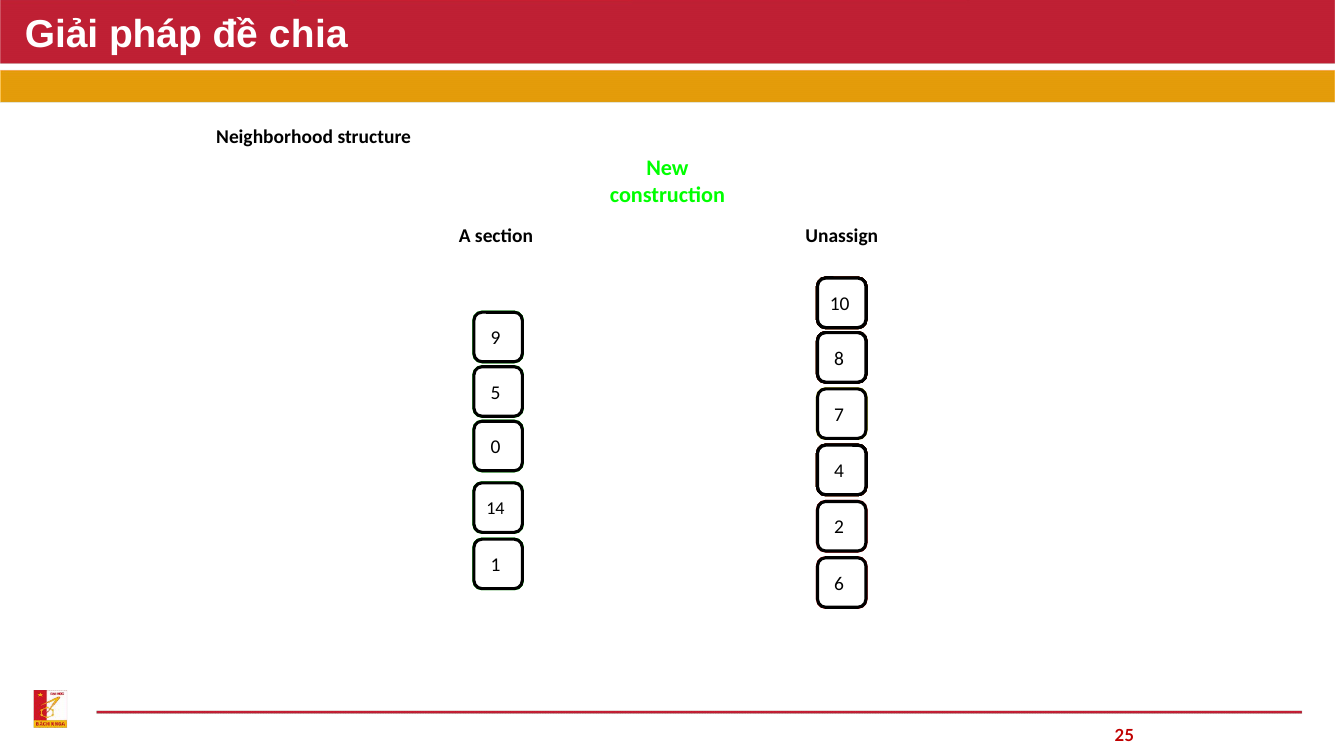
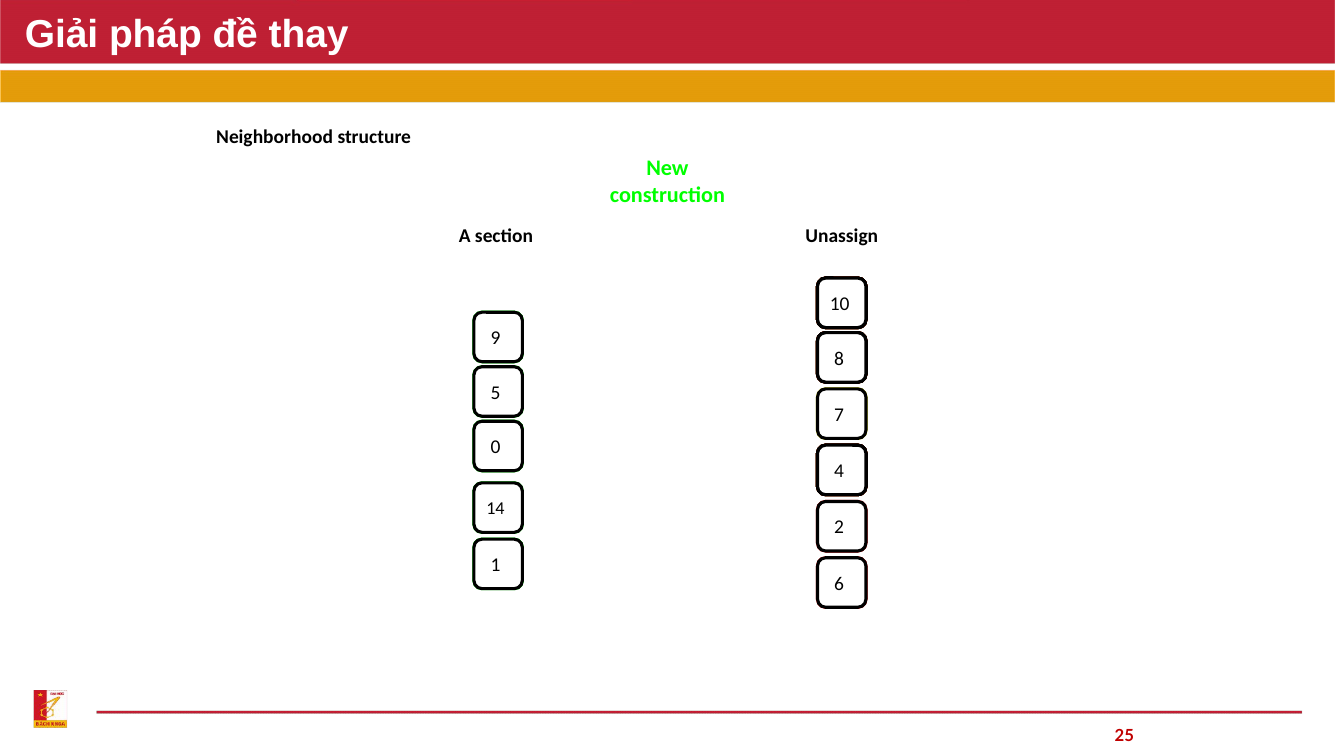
chia: chia -> thay (309, 34)
